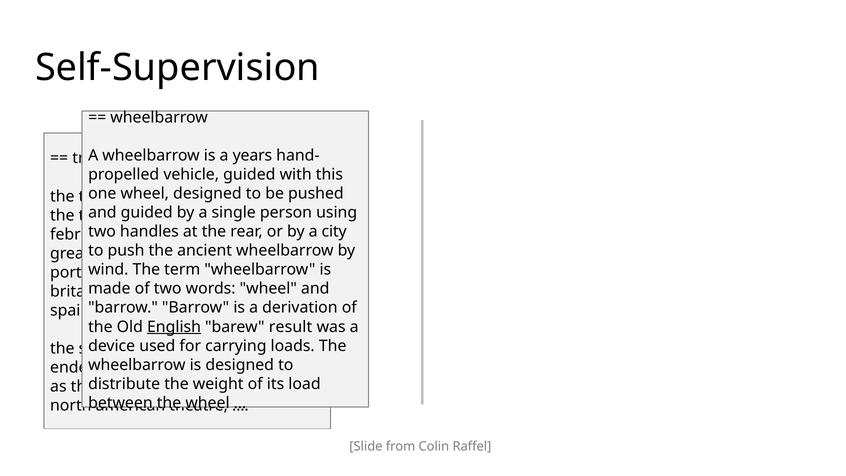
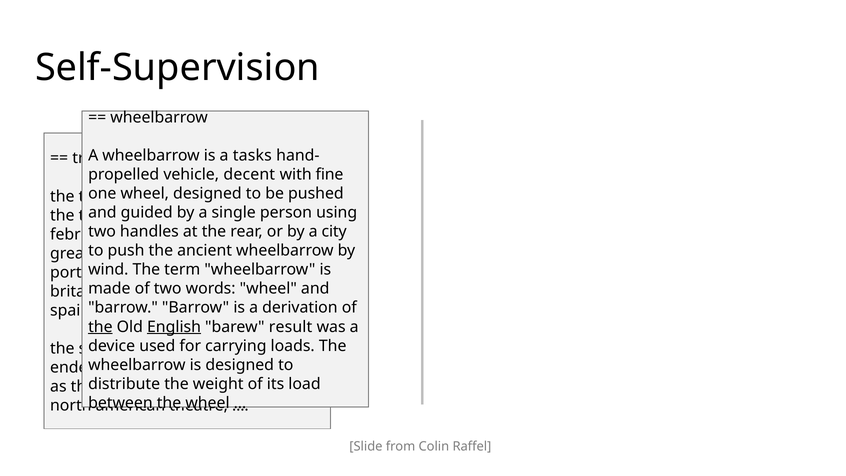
years: years -> tasks (252, 155)
vehicle guided: guided -> decent (249, 174)
this: this -> fine (330, 174)
the underline: none -> present (100, 327)
